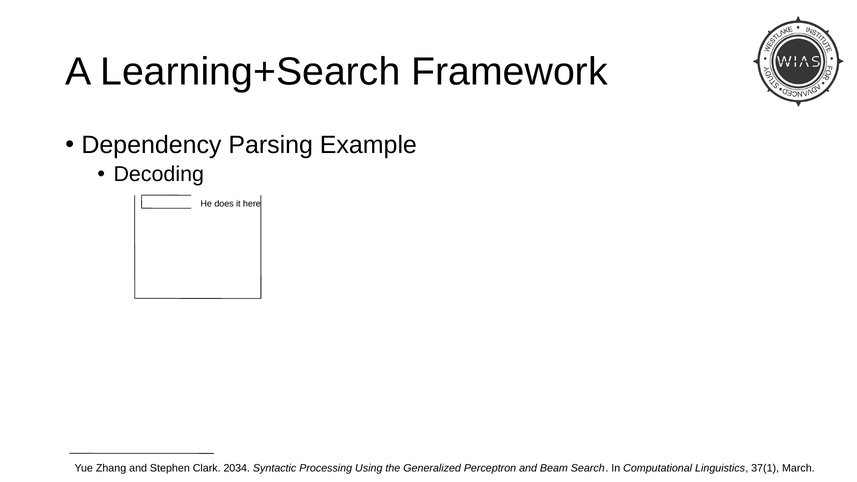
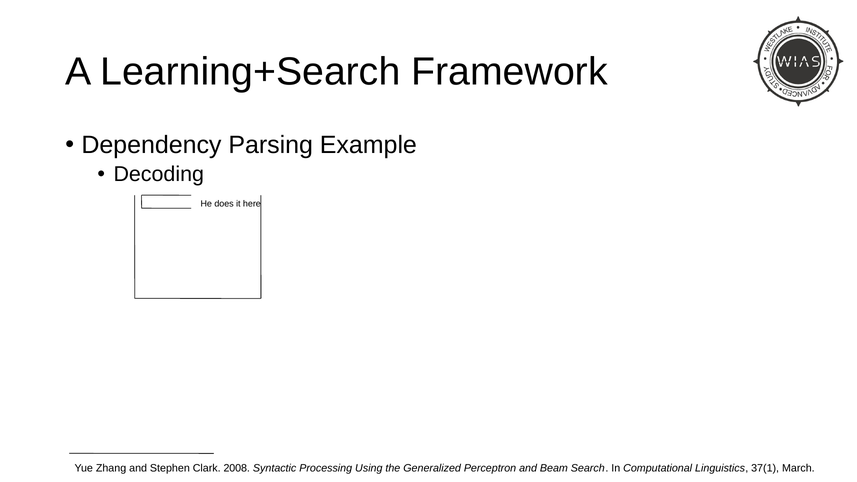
2034: 2034 -> 2008 (237, 468)
